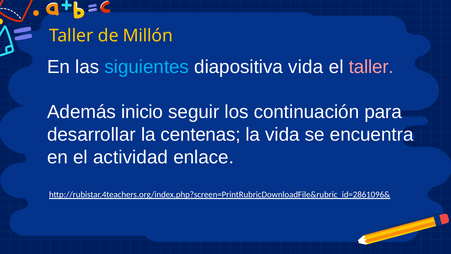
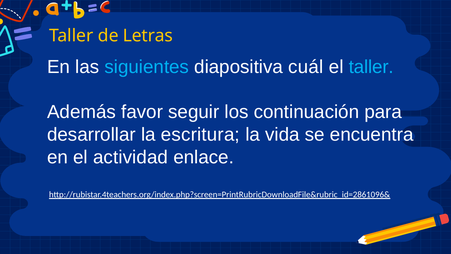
Millón: Millón -> Letras (148, 36)
diapositiva vida: vida -> cuál (306, 67)
taller colour: pink -> light blue (371, 67)
inicio: inicio -> favor (142, 112)
centenas: centenas -> escritura (200, 134)
